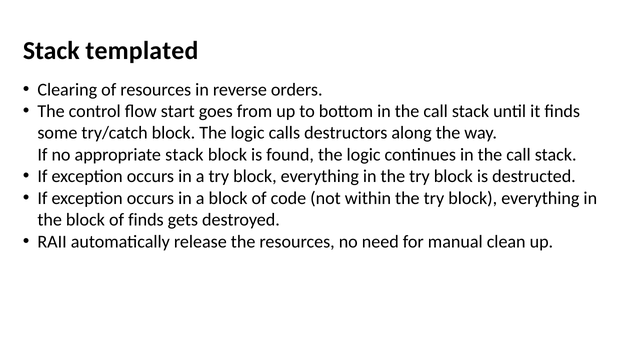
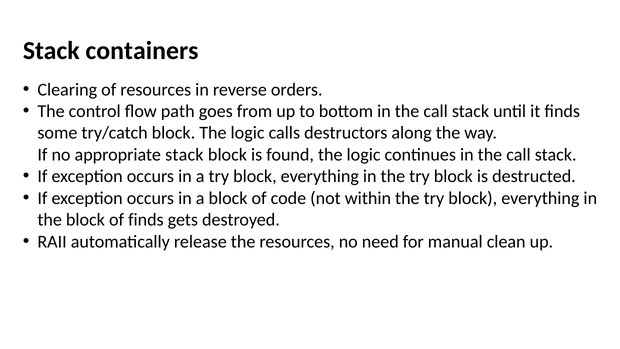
templated: templated -> containers (142, 51)
start: start -> path (178, 111)
